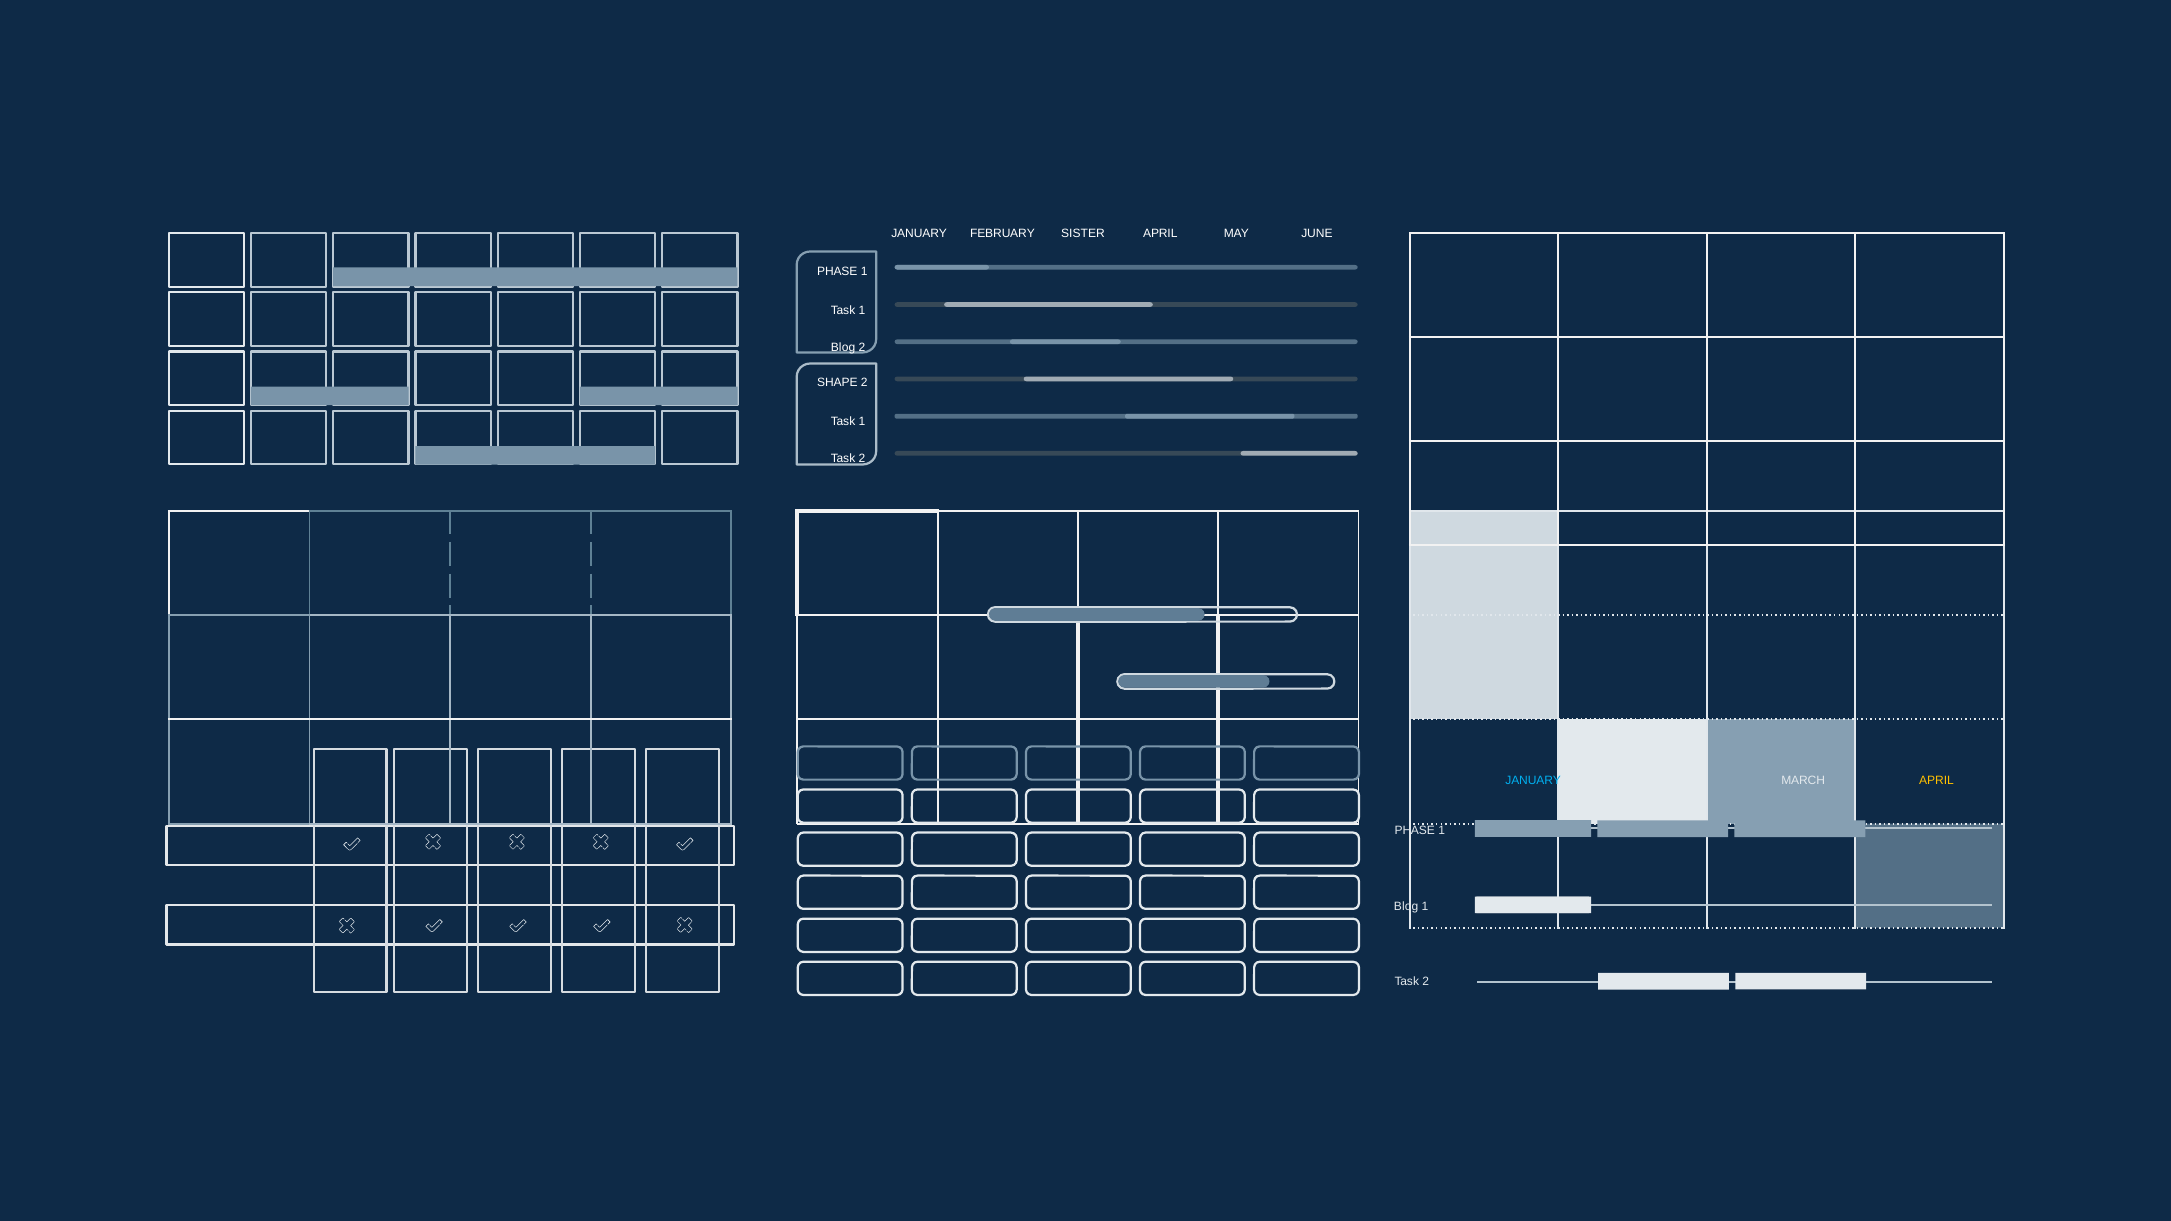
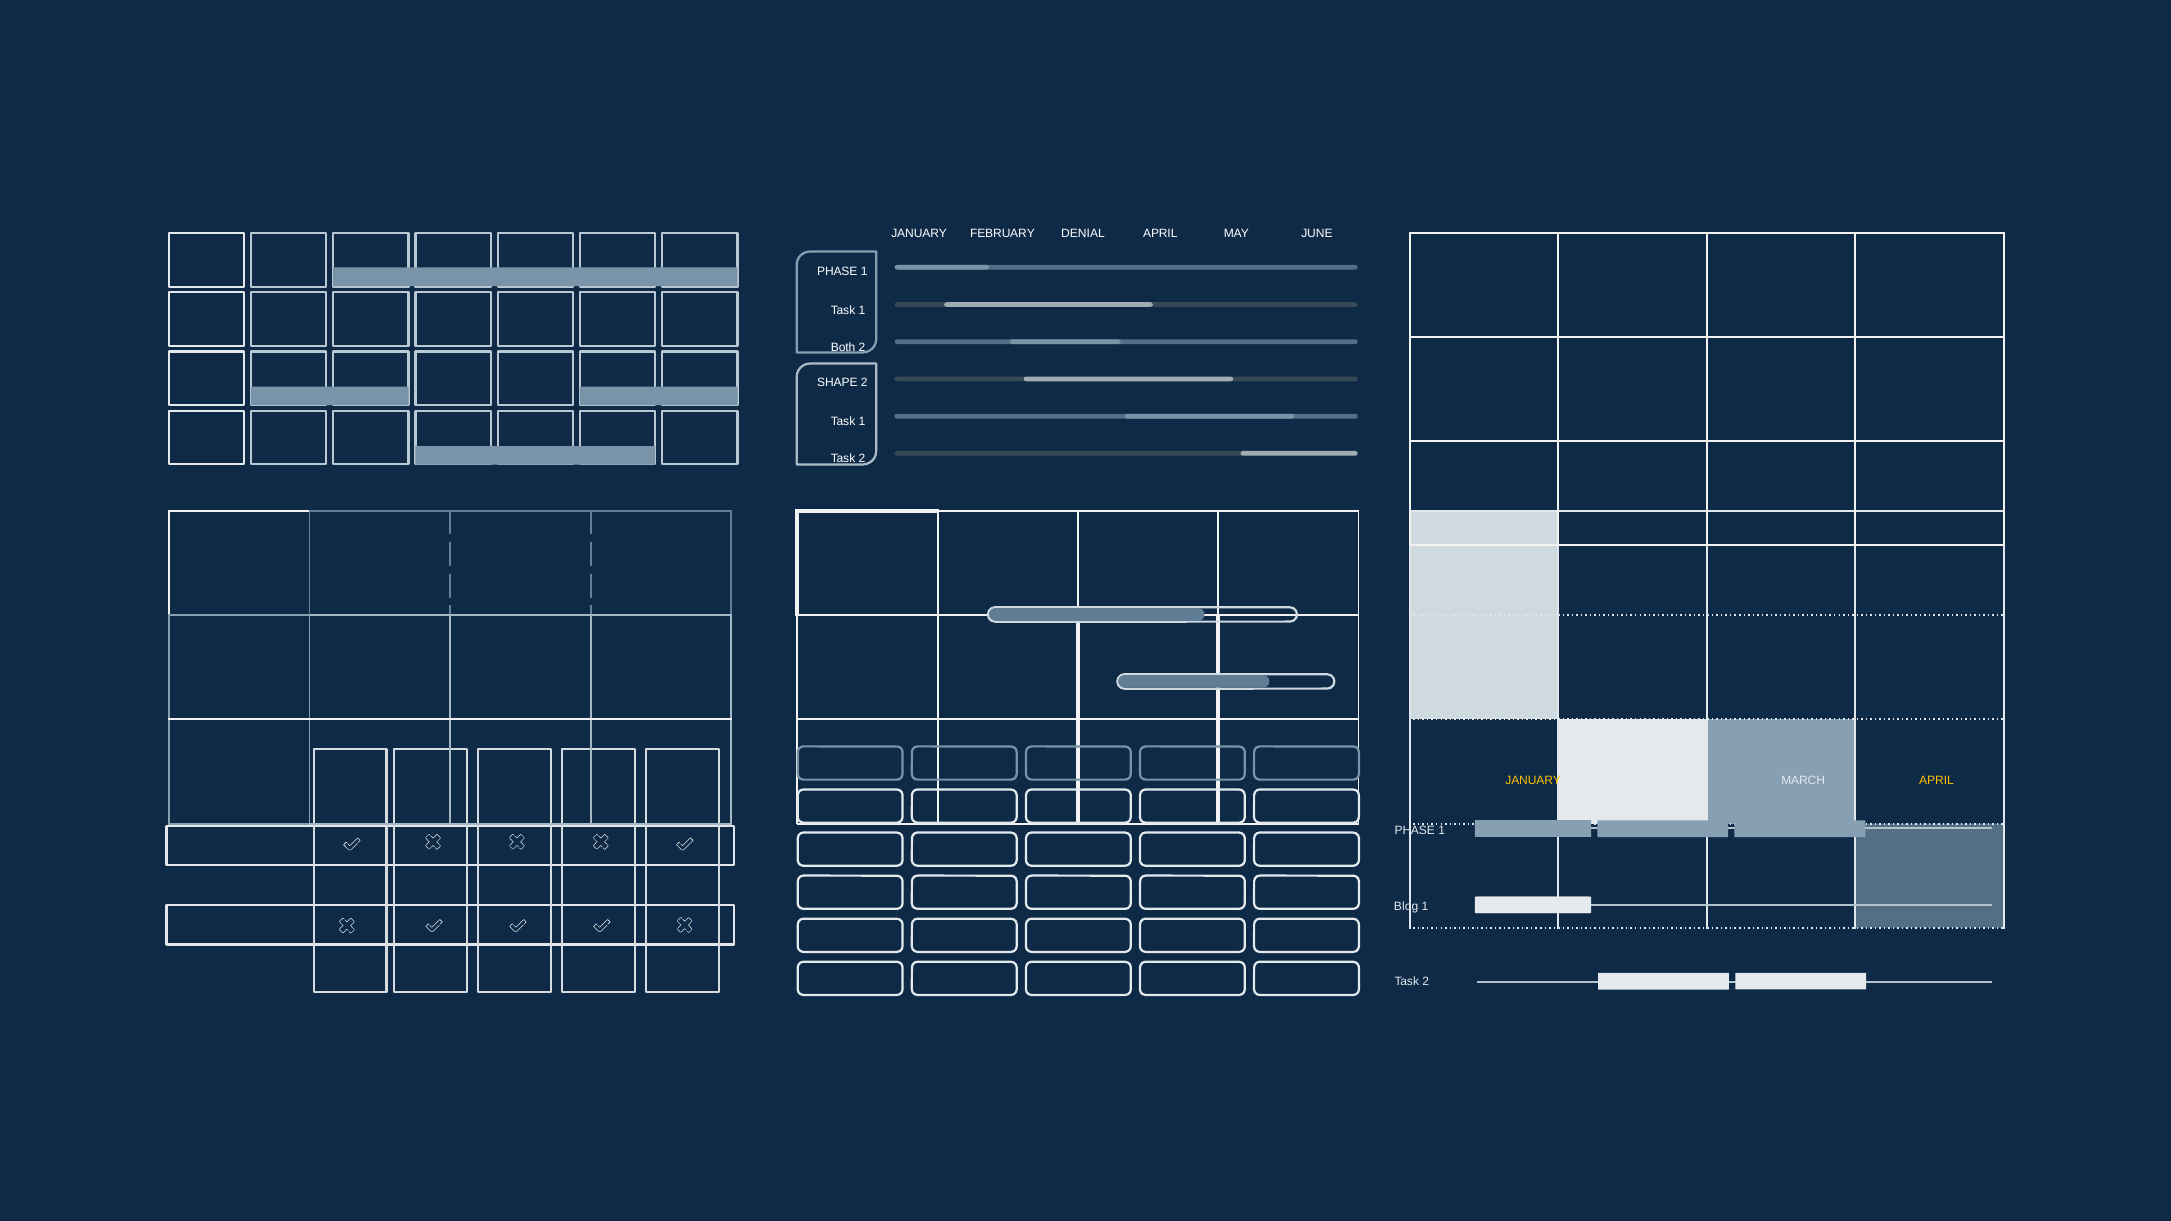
SISTER: SISTER -> DENIAL (1083, 234)
Blog: Blog -> Both (843, 347)
JANUARY colour: light blue -> yellow (1533, 781)
